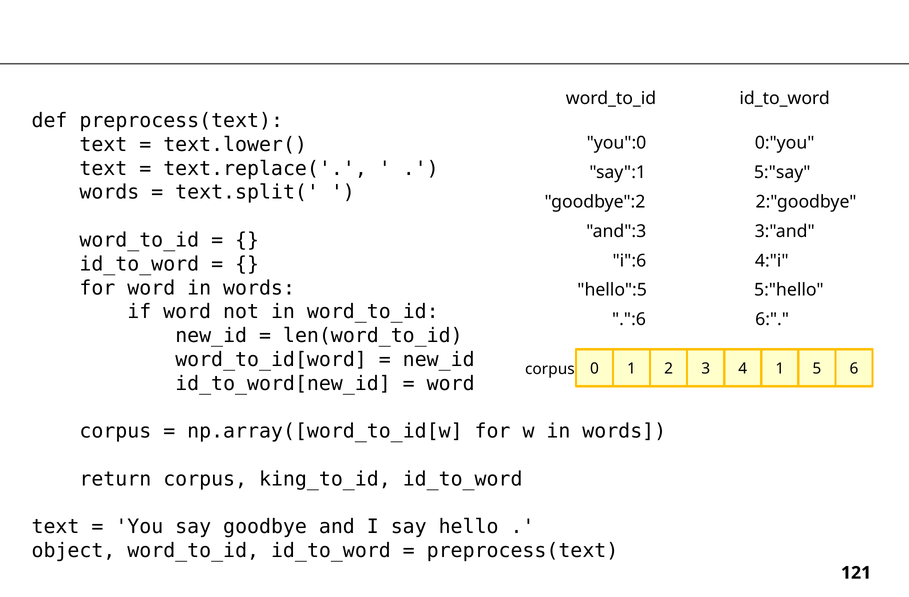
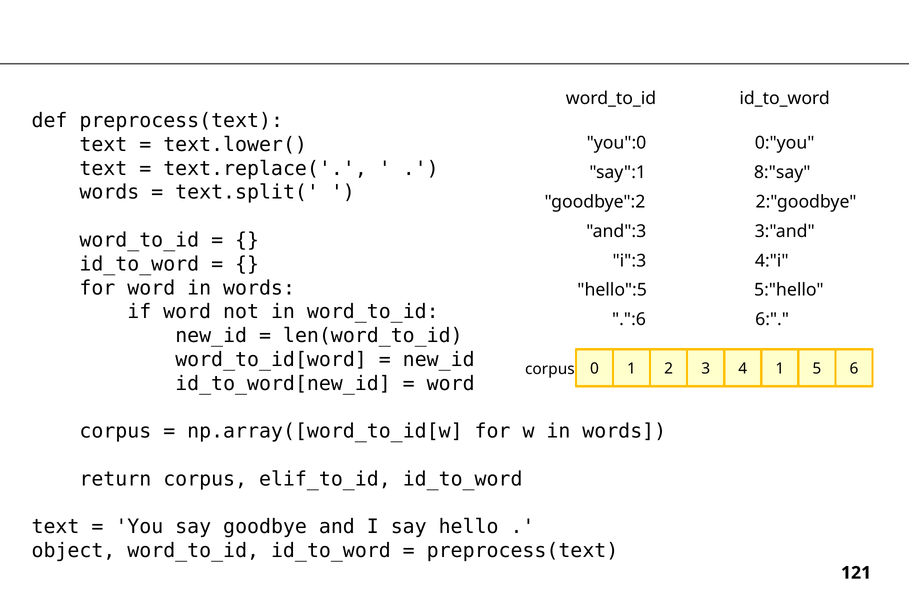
5:"say: 5:"say -> 8:"say (782, 172)
i":6: i":6 -> i":3 (629, 261)
king_to_id: king_to_id -> elif_to_id (325, 479)
